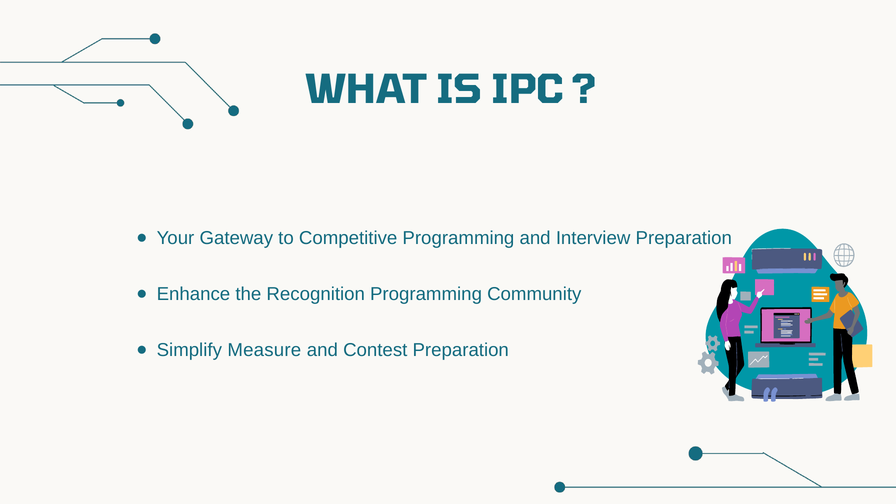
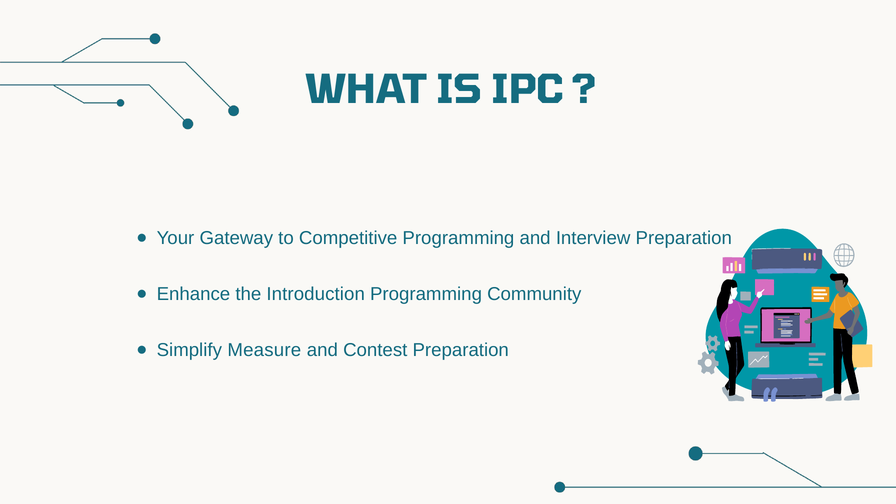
Recognition: Recognition -> Introduction (316, 294)
